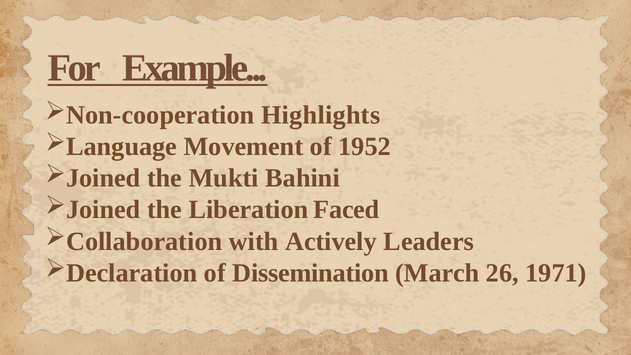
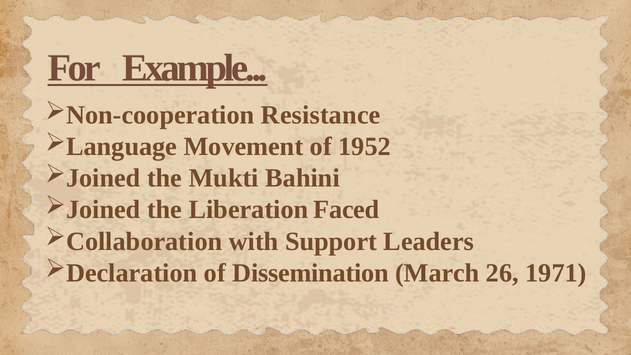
Highlights: Highlights -> Resistance (321, 115)
Actively: Actively -> Support (331, 241)
